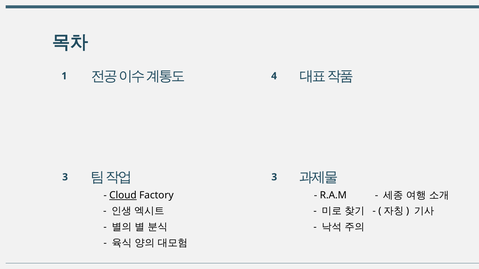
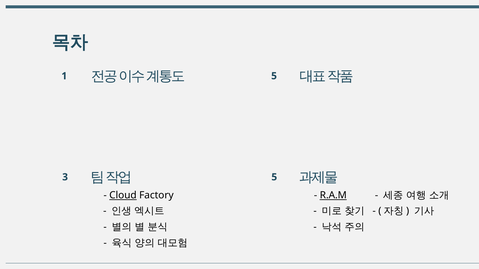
4: 4 -> 5 (274, 76)
3: 3 -> 5 (274, 177)
R.A.M underline: none -> present (333, 196)
